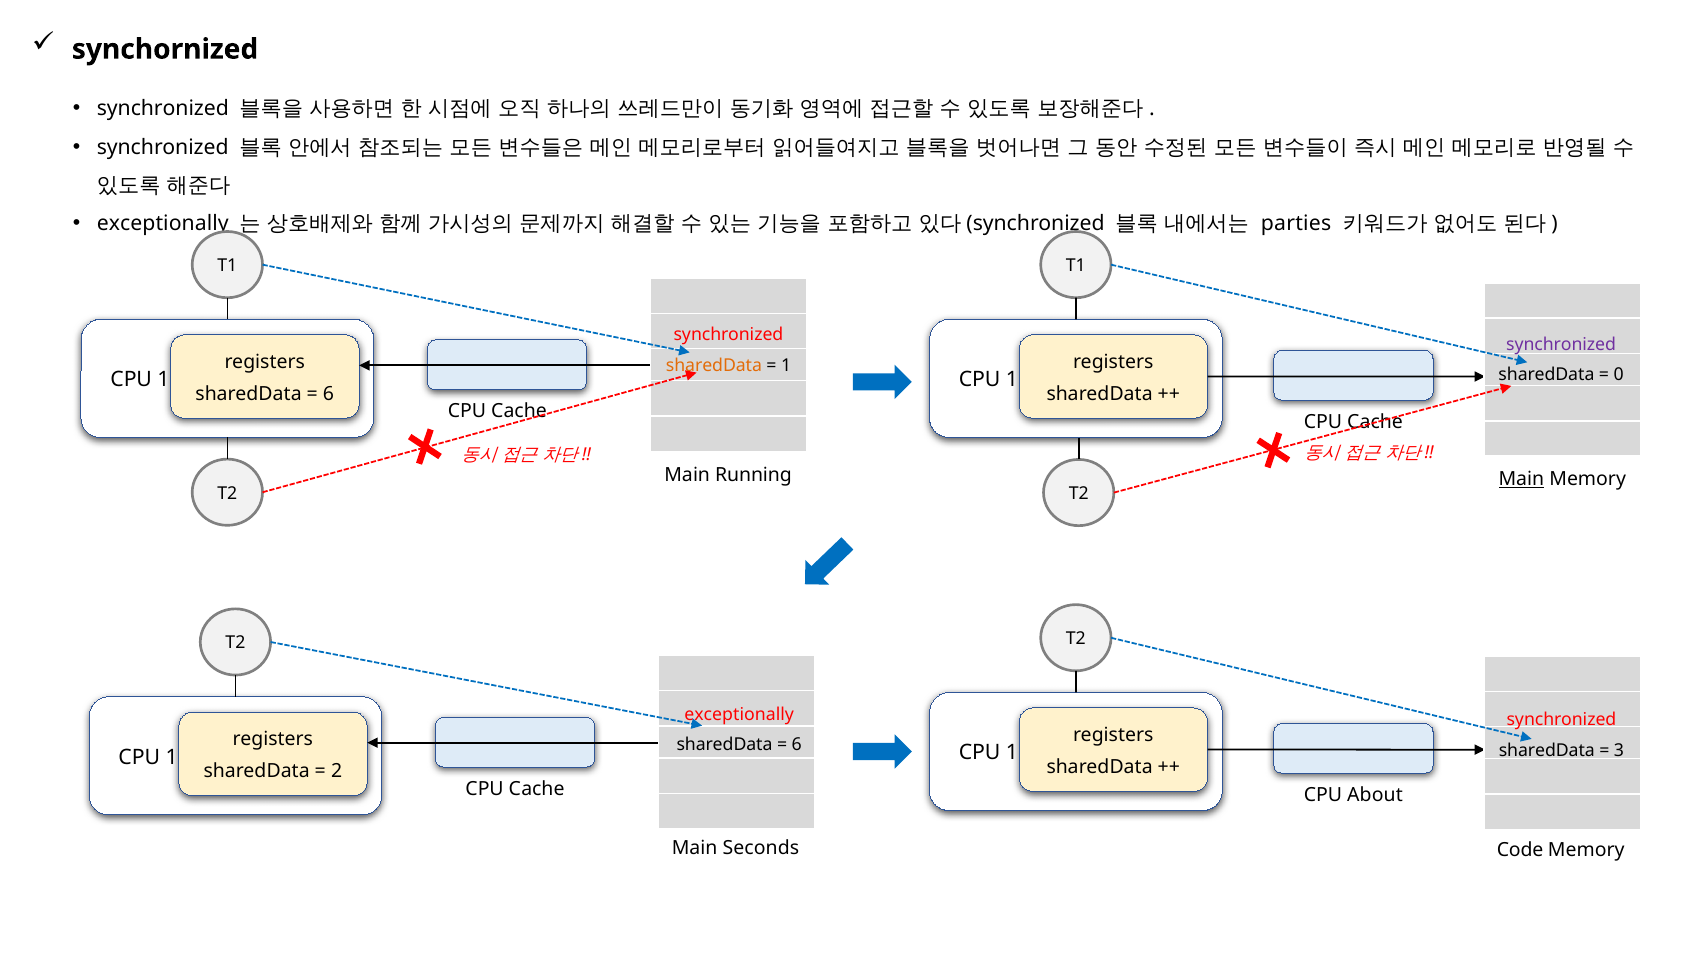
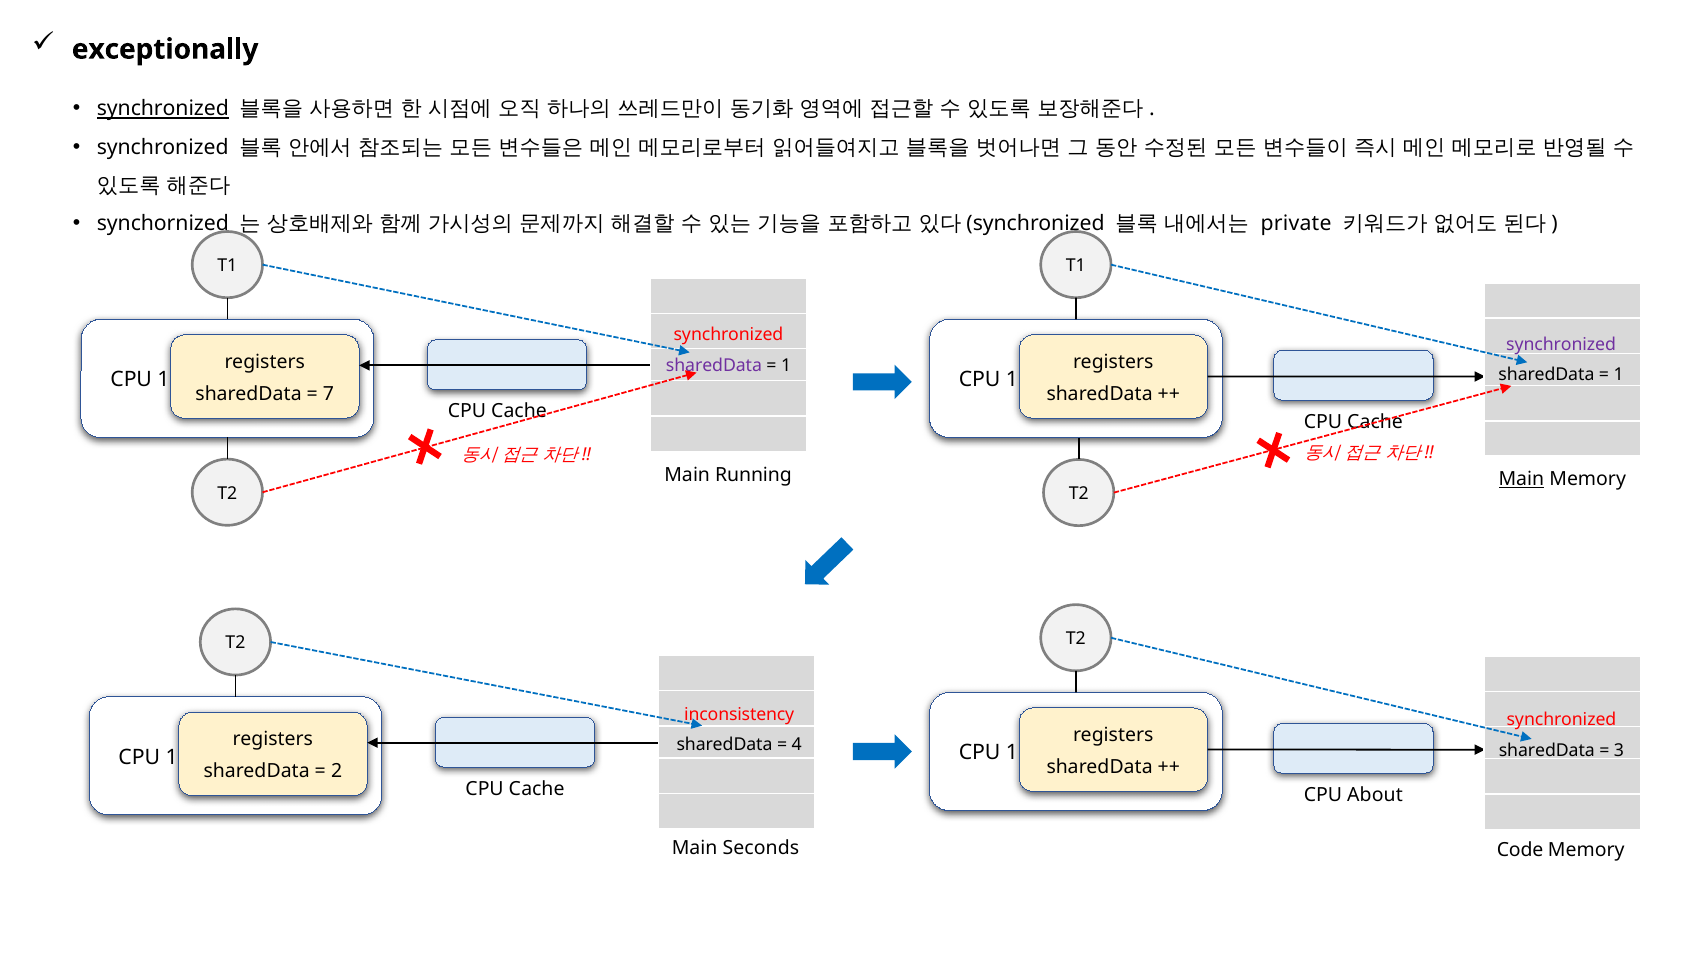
synchornized: synchornized -> exceptionally (165, 49)
synchronized underline: none -> present (163, 109)
exceptionally: exceptionally -> synchornized (163, 224)
parties: parties -> private (1296, 224)
sharedData colour: orange -> purple (714, 365)
0: 0 -> 1 (1619, 375)
6: 6 -> 7 (329, 394)
exceptionally: exceptionally -> inconsistency (739, 715)
6: 6 -> 4 (797, 745)
